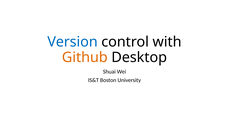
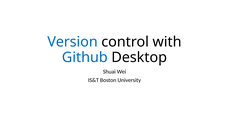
Github colour: orange -> blue (85, 57)
